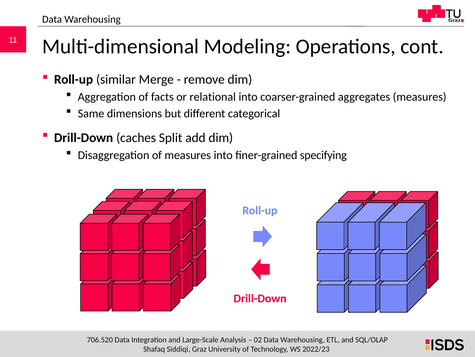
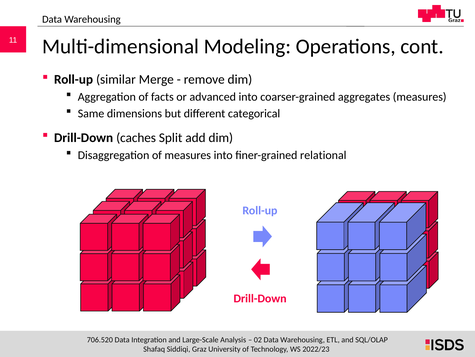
relational: relational -> advanced (213, 97)
specifying: specifying -> relational (323, 155)
